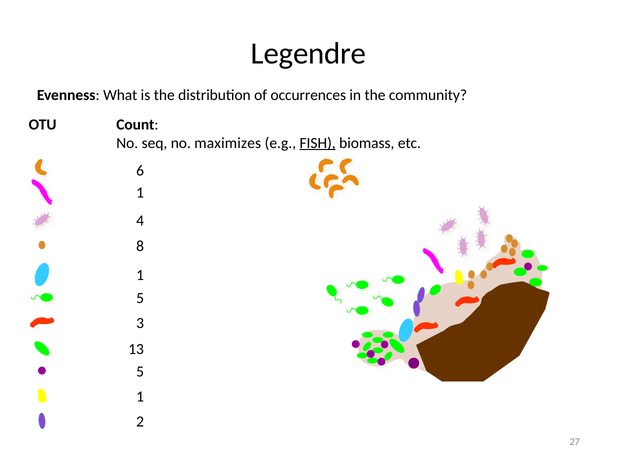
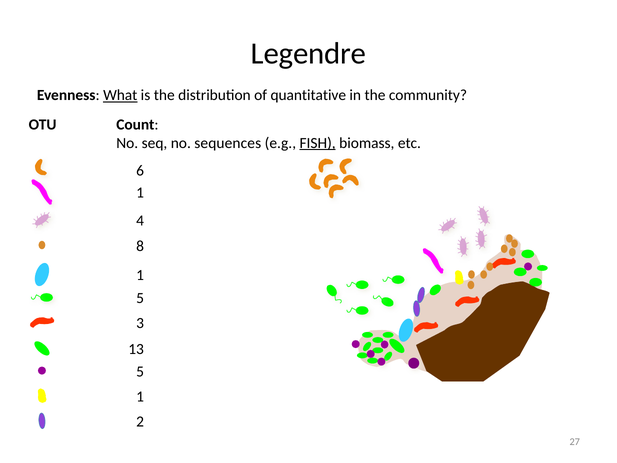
What underline: none -> present (120, 95)
occurrences: occurrences -> quantitative (308, 95)
maximizes: maximizes -> sequences (228, 143)
